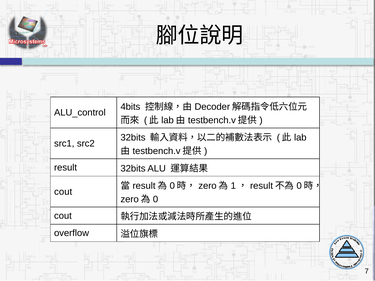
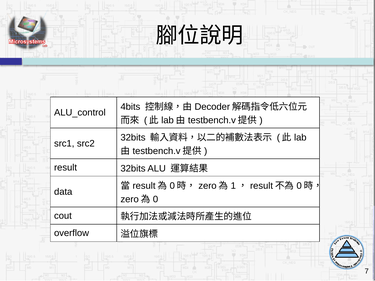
cout: cout -> data (63, 192)
